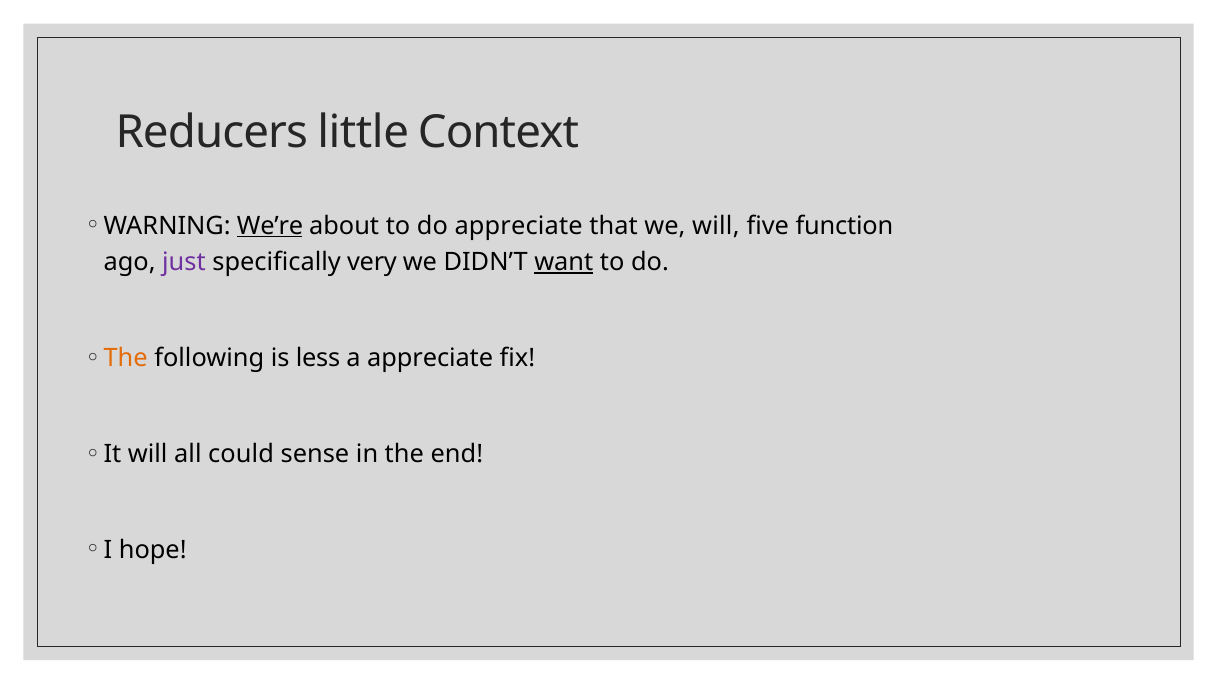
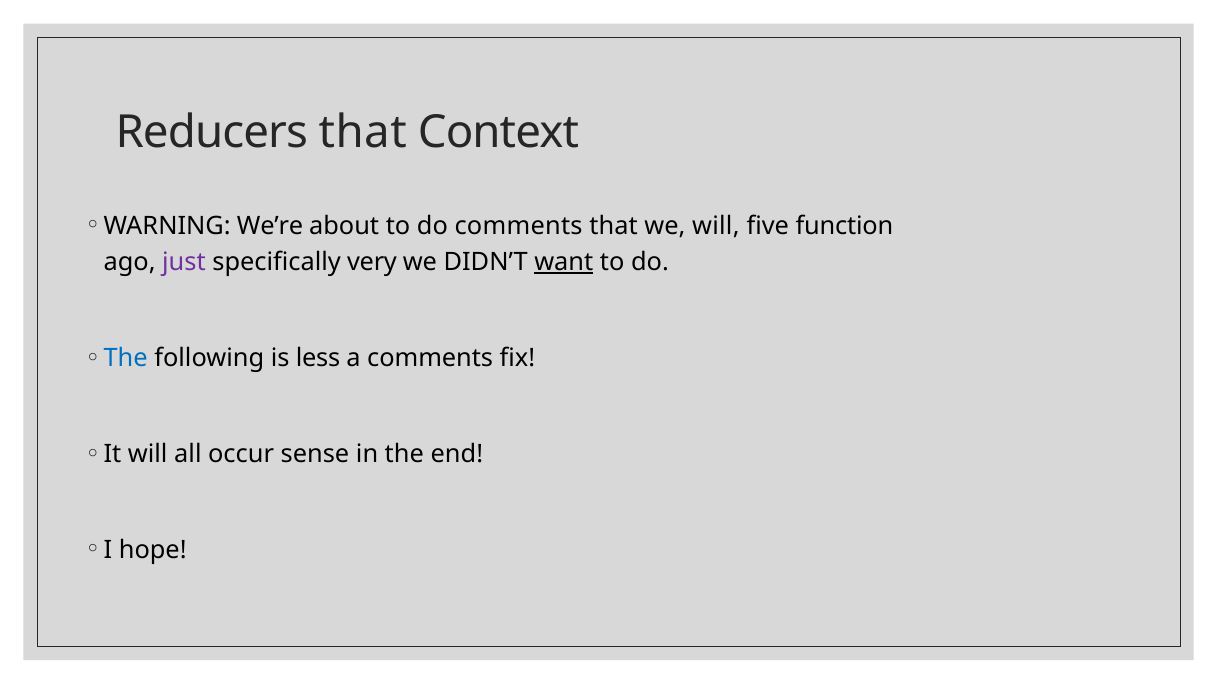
Reducers little: little -> that (363, 132)
We’re underline: present -> none (270, 226)
do appreciate: appreciate -> comments (519, 226)
The colour: orange -> blue (126, 358)
a appreciate: appreciate -> comments (430, 358)
could: could -> occur (241, 454)
